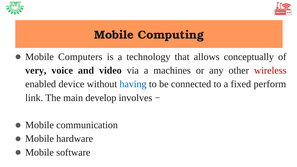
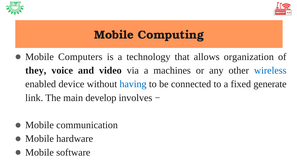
conceptually: conceptually -> organization (249, 57)
very: very -> they (36, 71)
wireless colour: red -> blue (270, 71)
perform: perform -> generate (270, 84)
